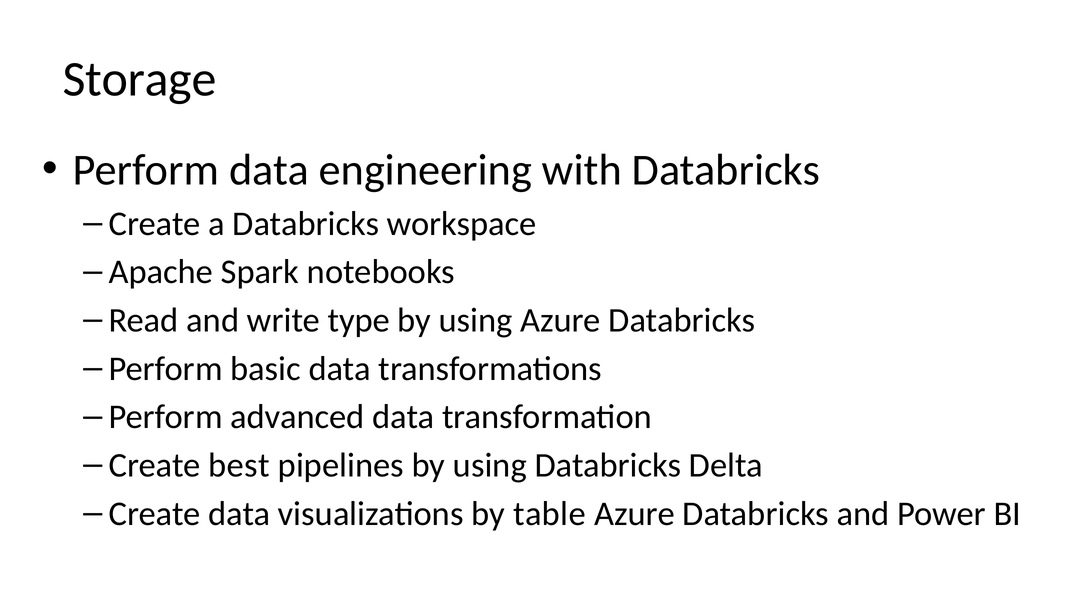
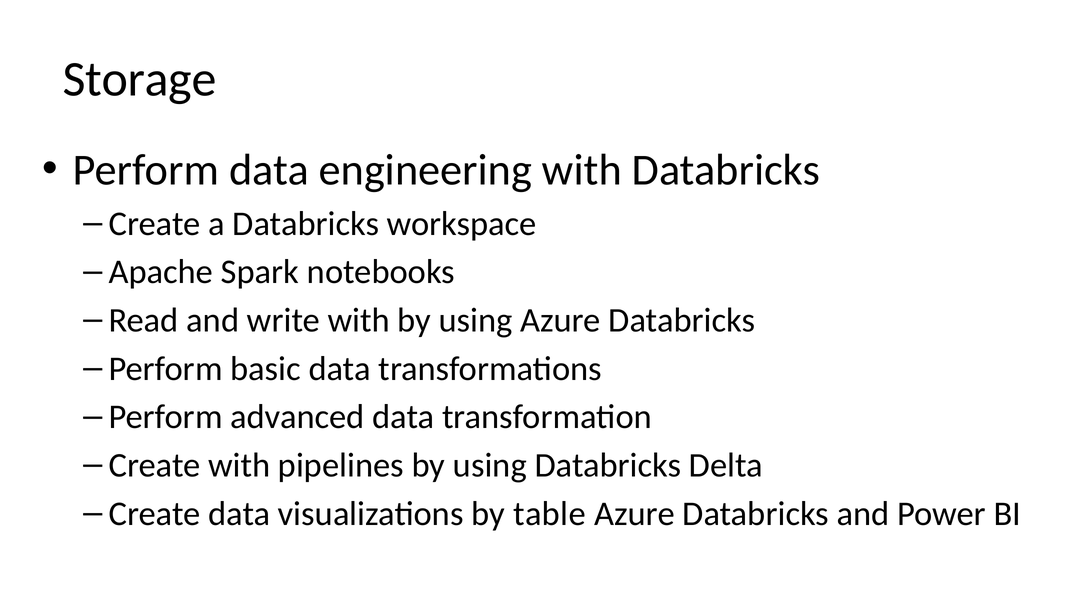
write type: type -> with (359, 320)
Create best: best -> with (239, 465)
